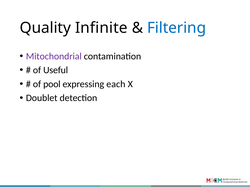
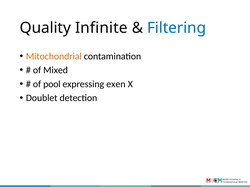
Mitochondrial colour: purple -> orange (54, 56)
Useful: Useful -> Mixed (56, 70)
each: each -> exen (116, 84)
